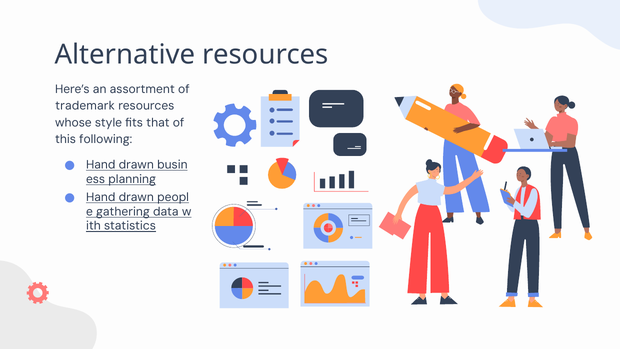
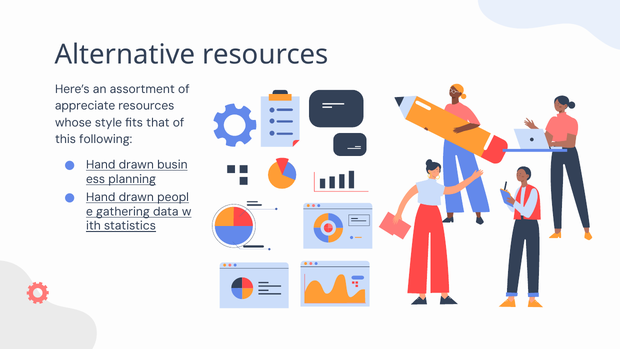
trademark: trademark -> appreciate (85, 106)
